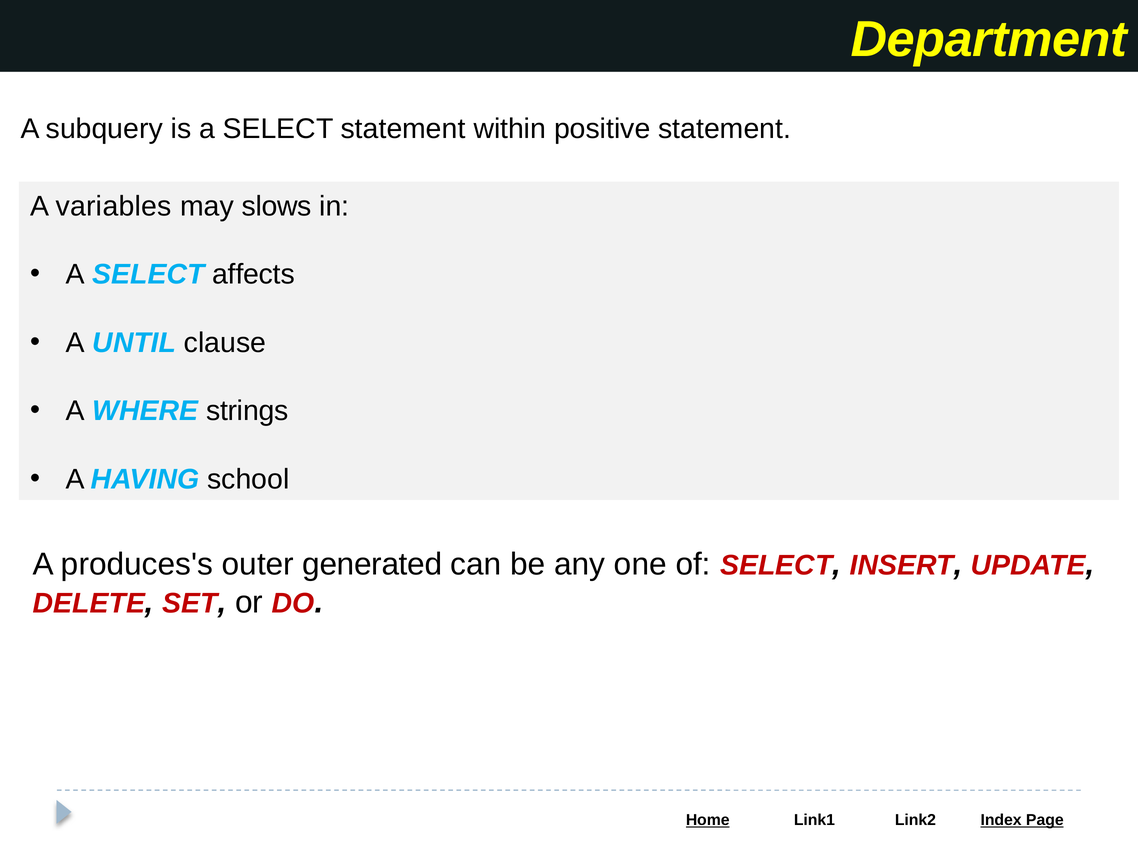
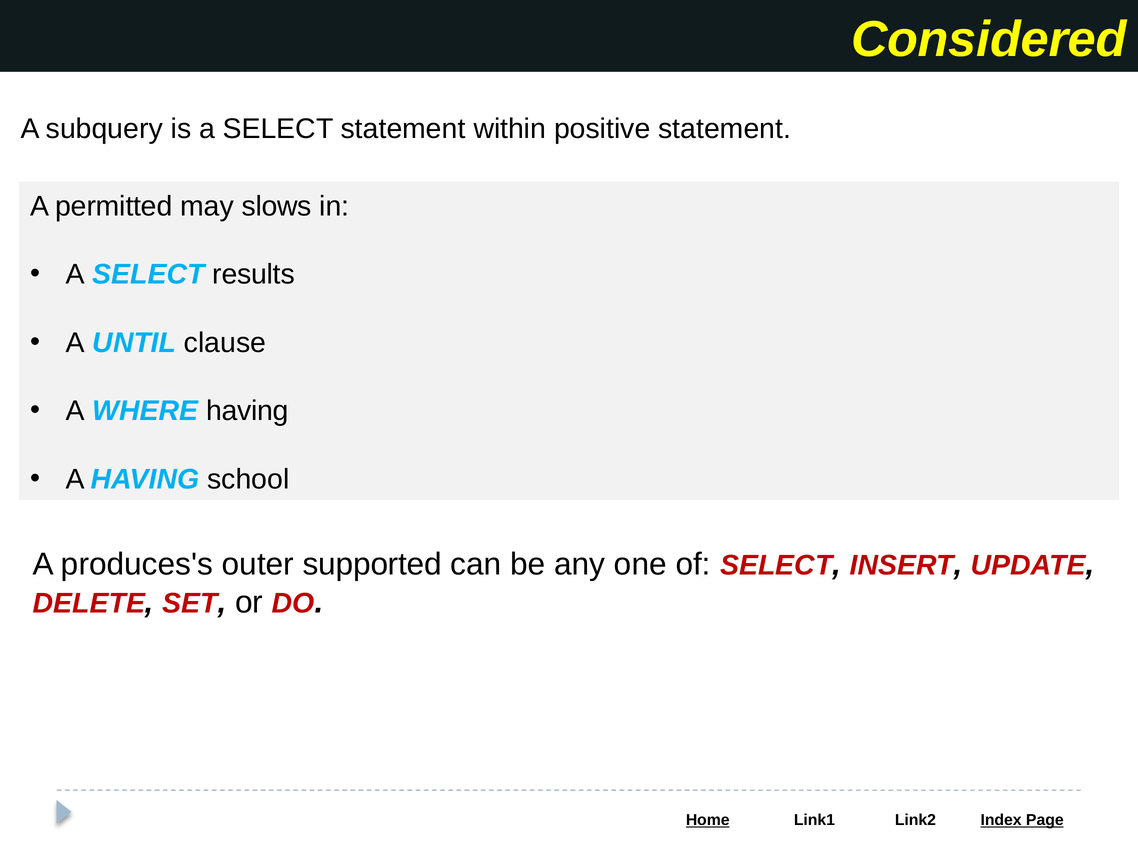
Department: Department -> Considered (989, 39)
variables: variables -> permitted (114, 206)
affects: affects -> results (254, 275)
WHERE strings: strings -> having (247, 411)
generated: generated -> supported (372, 565)
